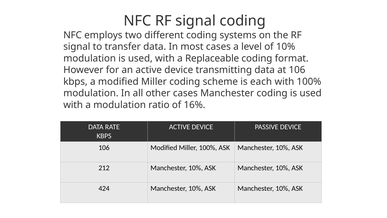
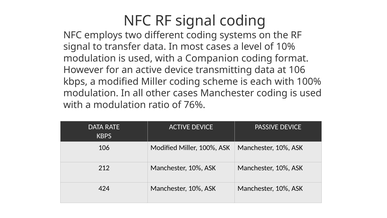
Replaceable: Replaceable -> Companion (212, 58)
16%: 16% -> 76% (195, 105)
